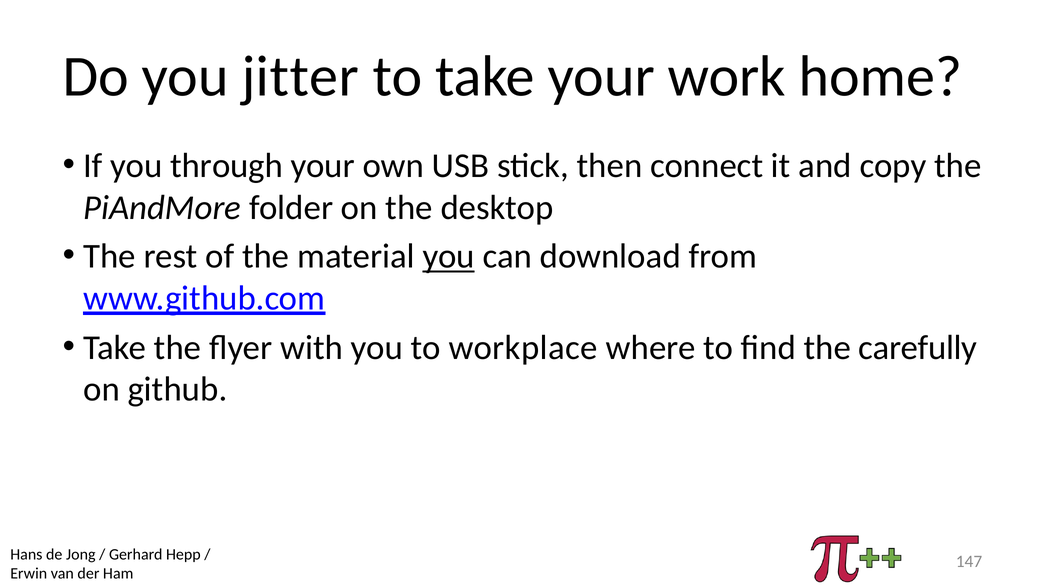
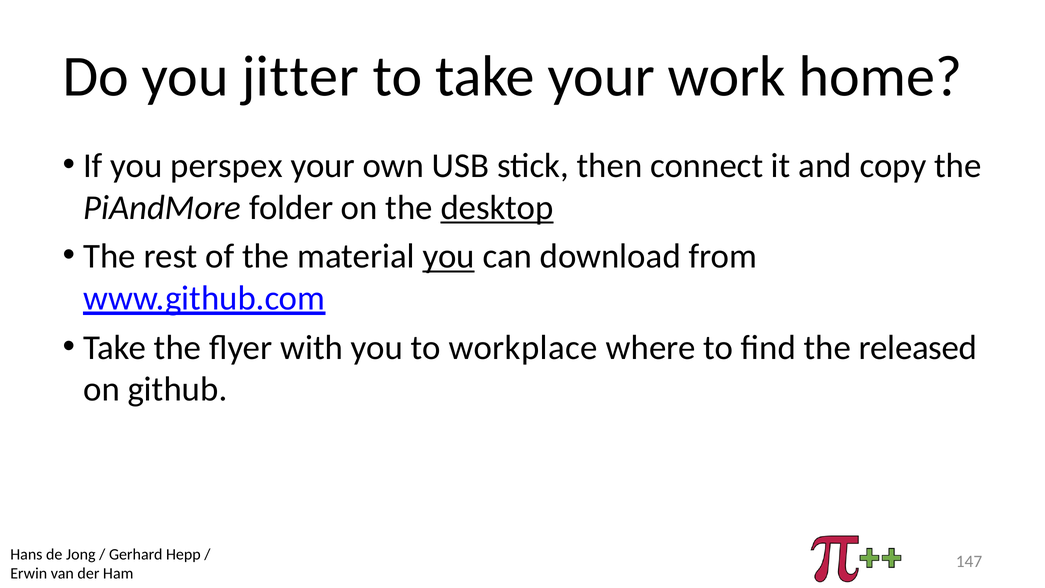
through: through -> perspex (227, 166)
desktop underline: none -> present (497, 208)
carefully: carefully -> released (918, 348)
